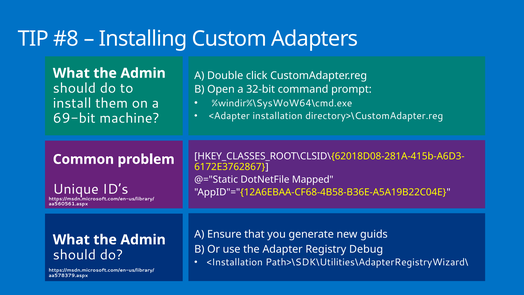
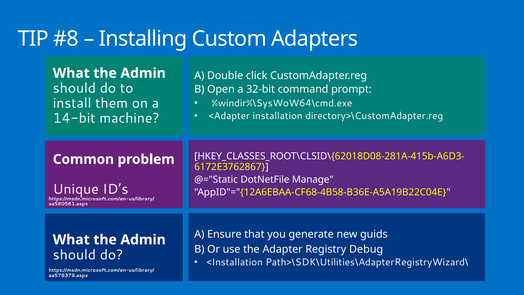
69-bit: 69-bit -> 14-bit (74, 118)
Mapped: Mapped -> Manage (313, 179)
